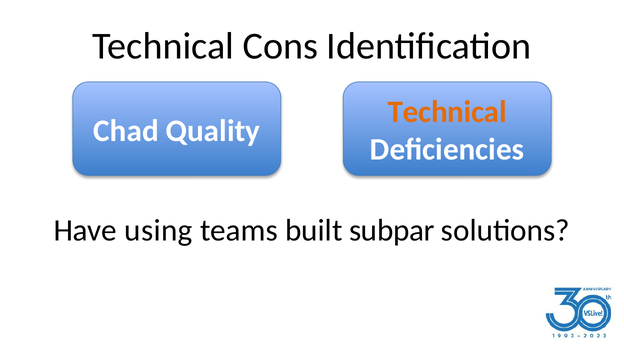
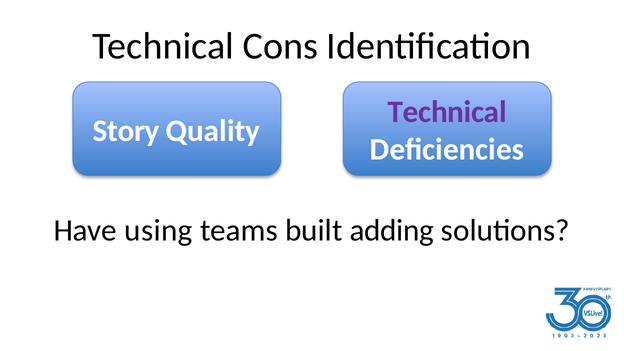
Technical colour: orange -> purple (447, 112)
Chad: Chad -> Story (126, 131)
subpar: subpar -> adding (392, 231)
